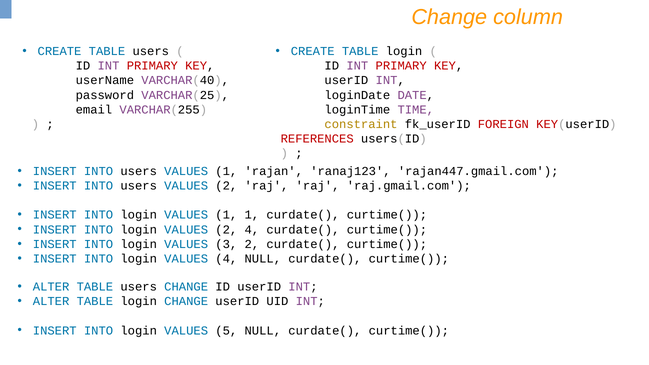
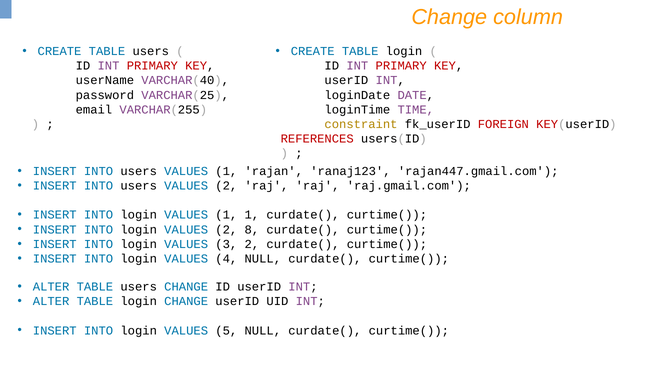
2 4: 4 -> 8 (252, 230)
